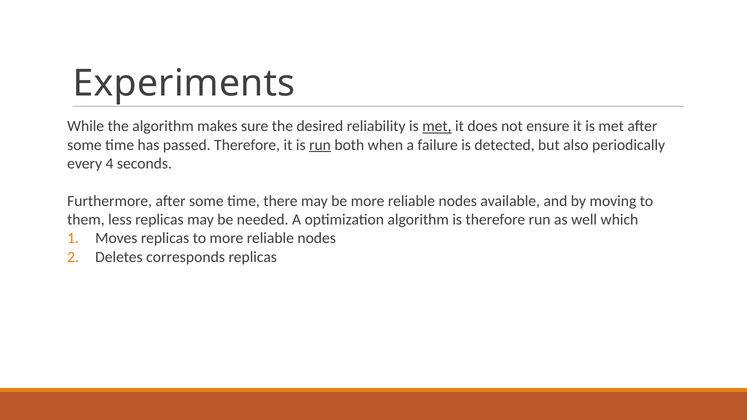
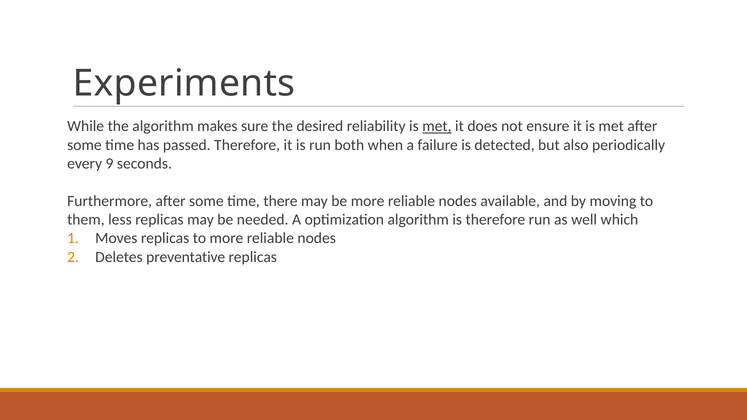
run underline: present -> none (320, 145)
4: 4 -> 9 (110, 164)
corresponds: corresponds -> preventative (186, 257)
